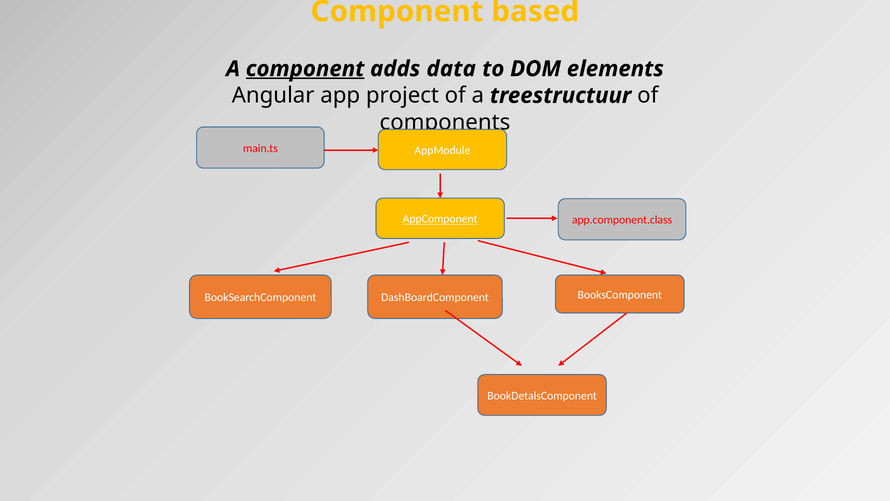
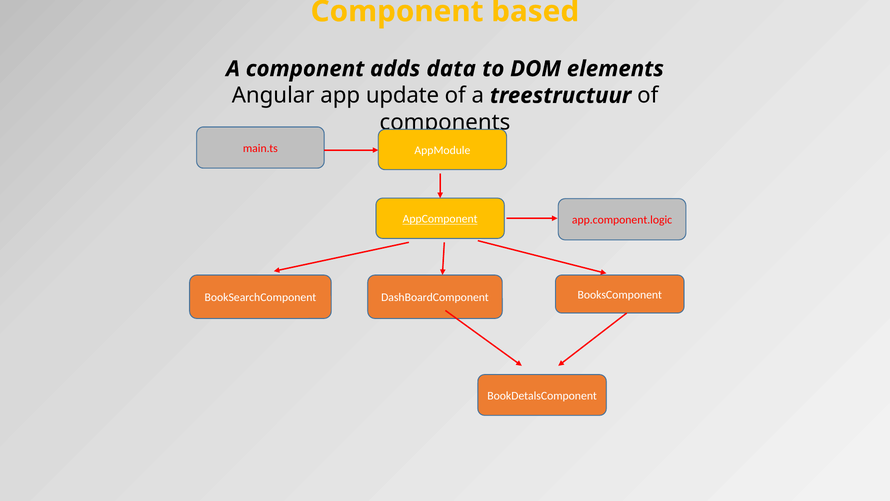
component underline: present -> none (305, 69)
project: project -> update (403, 95)
app.component.class: app.component.class -> app.component.logic (622, 220)
